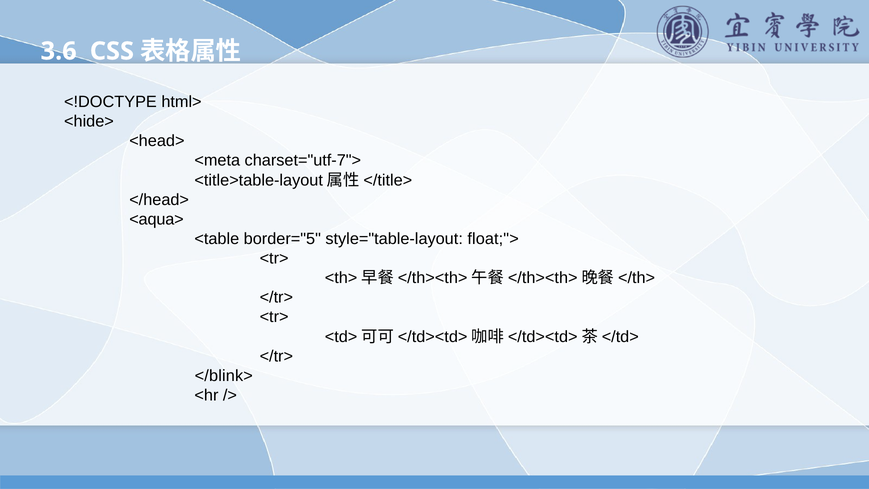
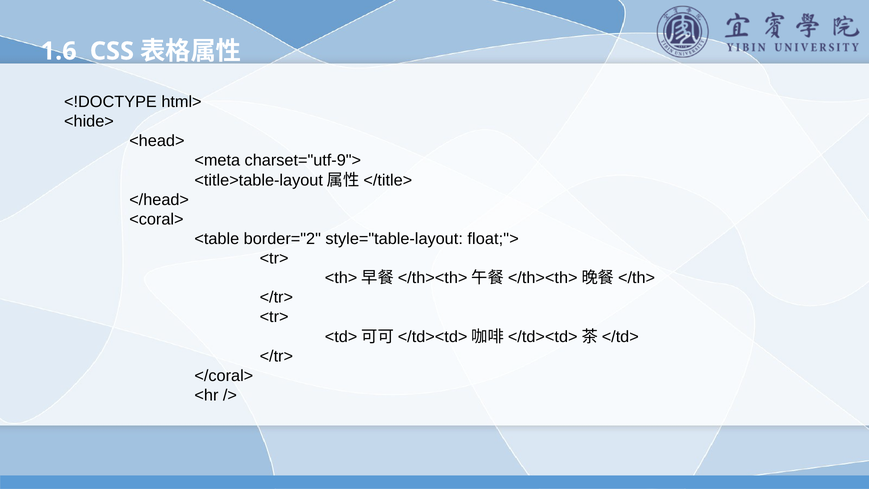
3.6: 3.6 -> 1.6 (59, 51)
charset="utf-7">: charset="utf-7"> -> charset="utf-9"> (303, 161)
<aqua>: <aqua> -> <coral> (156, 219)
border="5: border="5 -> border="2 (282, 239)
</blink>: </blink> -> </coral> (224, 376)
